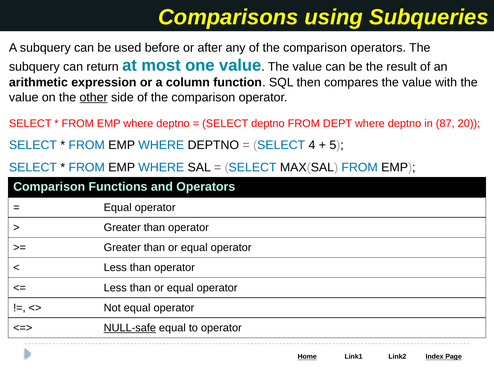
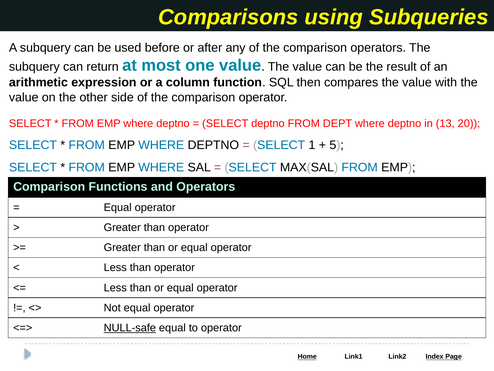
other underline: present -> none (94, 97)
87: 87 -> 13 (445, 123)
4: 4 -> 1 (312, 145)
